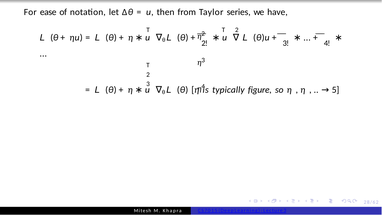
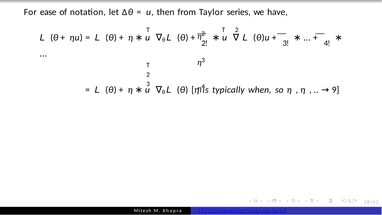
figure: figure -> when (260, 90)
5: 5 -> 9 (336, 90)
